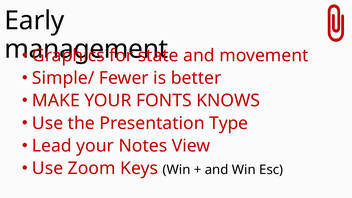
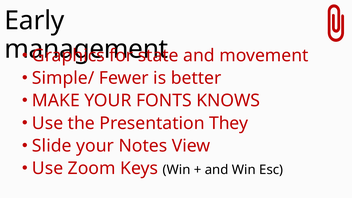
Type: Type -> They (229, 123)
Lead: Lead -> Slide (52, 146)
